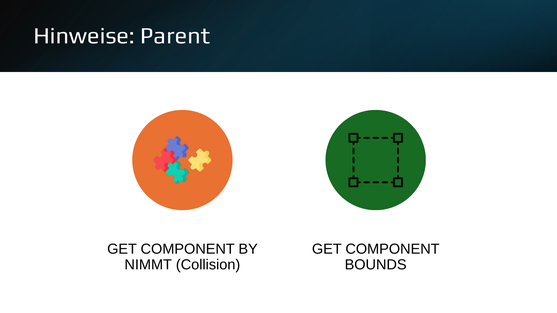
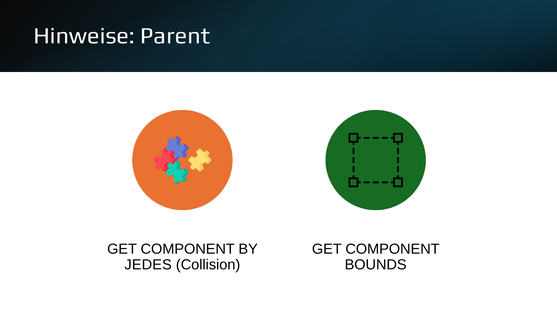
NIMMT: NIMMT -> JEDES (148, 265)
